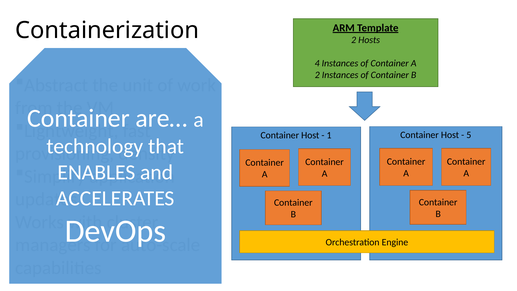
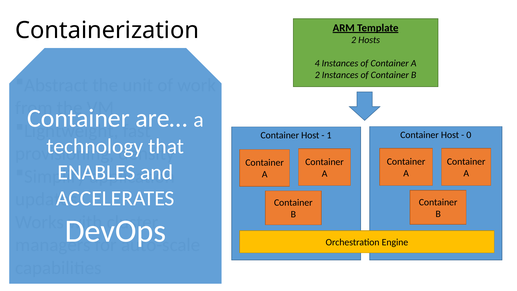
5: 5 -> 0 (469, 135)
